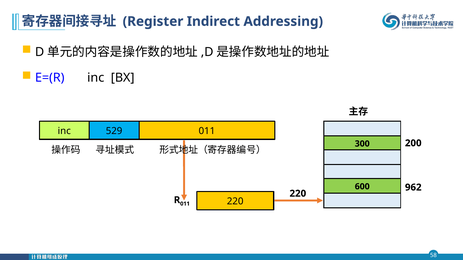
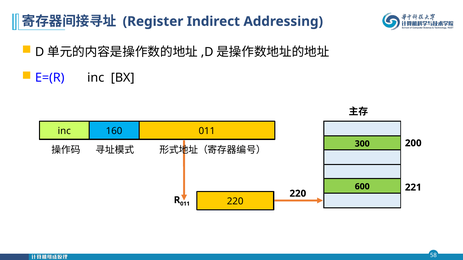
529: 529 -> 160 (114, 131)
962: 962 -> 221 (413, 188)
